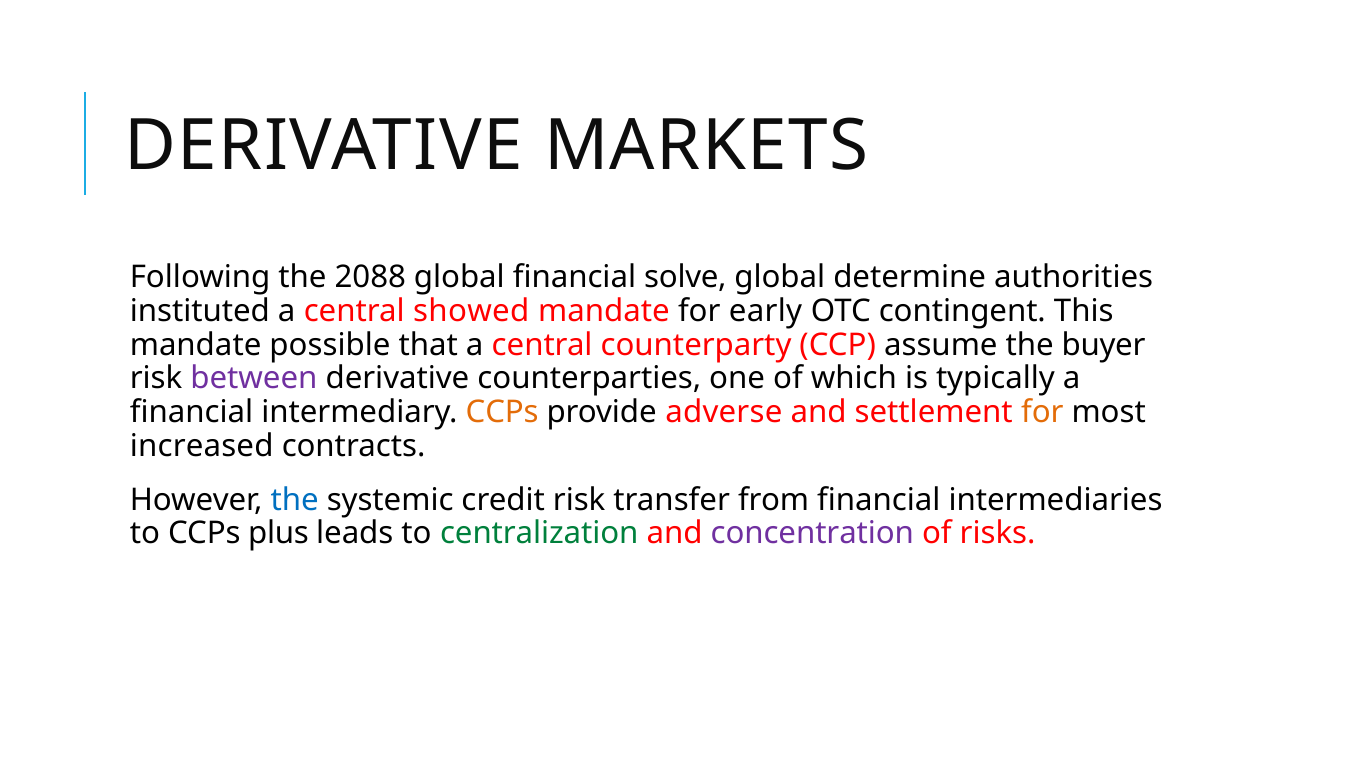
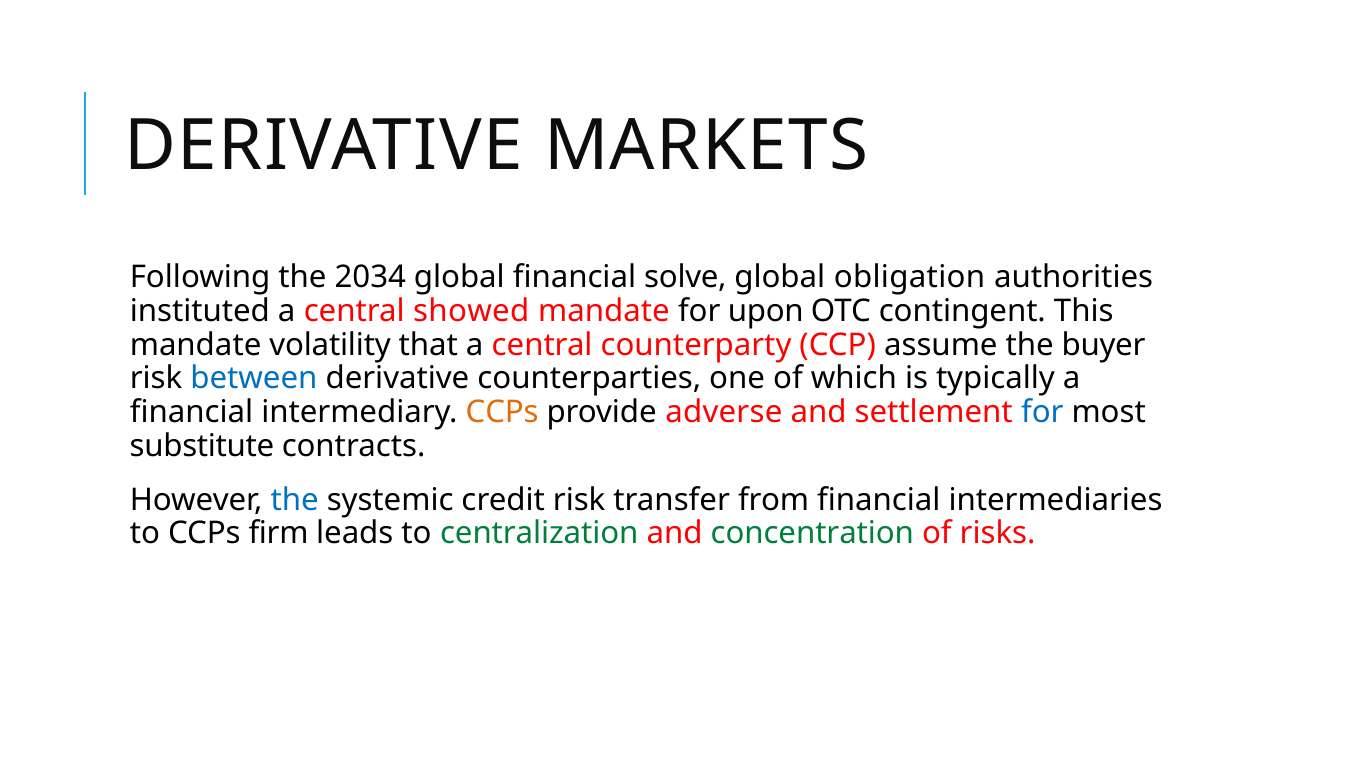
2088: 2088 -> 2034 (370, 278)
determine: determine -> obligation (909, 278)
early: early -> upon (766, 311)
possible: possible -> volatility (330, 345)
between colour: purple -> blue (254, 379)
for colour: orange -> blue (1042, 413)
increased: increased -> substitute (202, 446)
plus: plus -> firm (279, 534)
concentration colour: purple -> green (812, 534)
